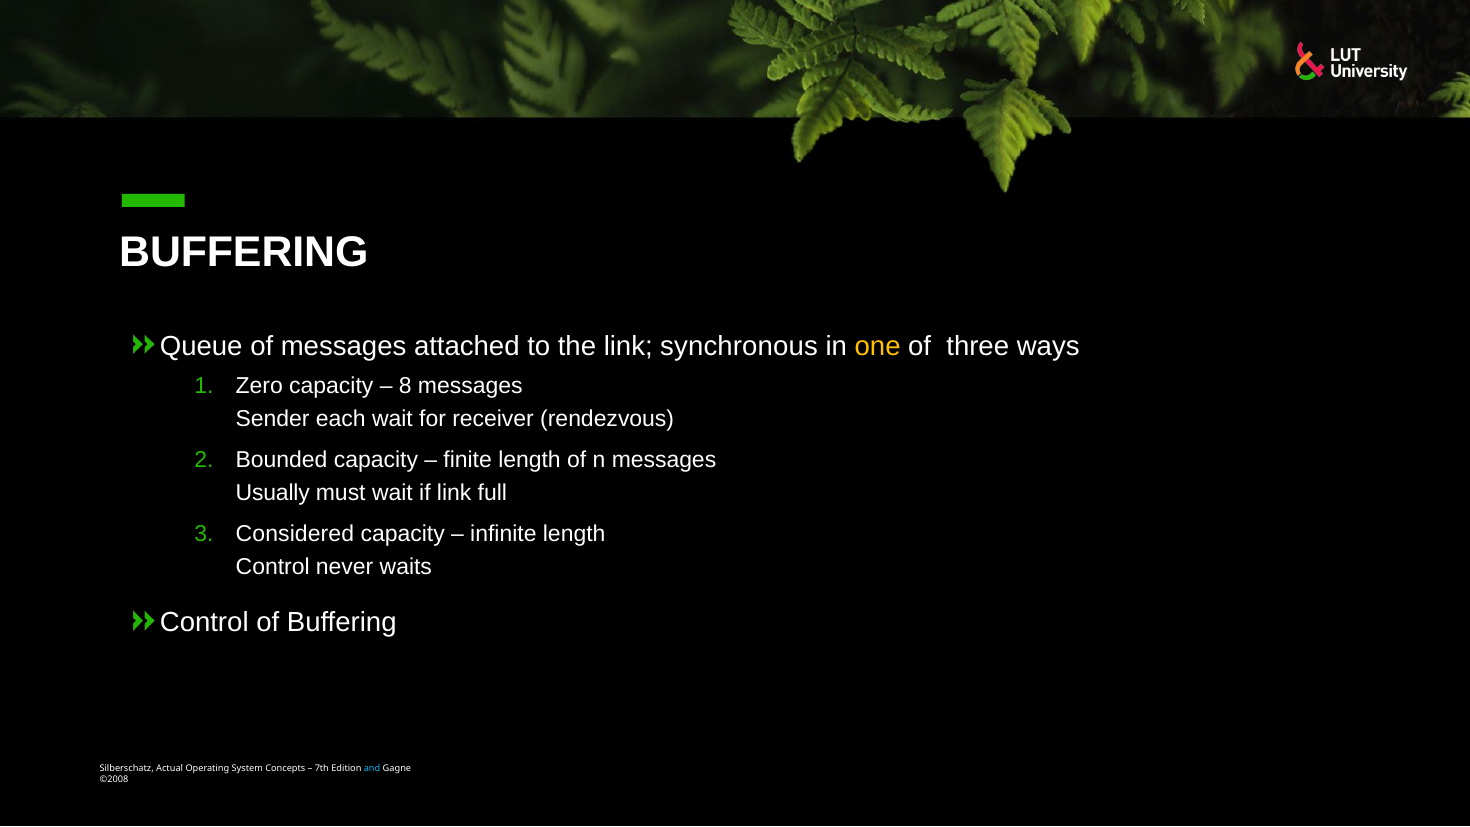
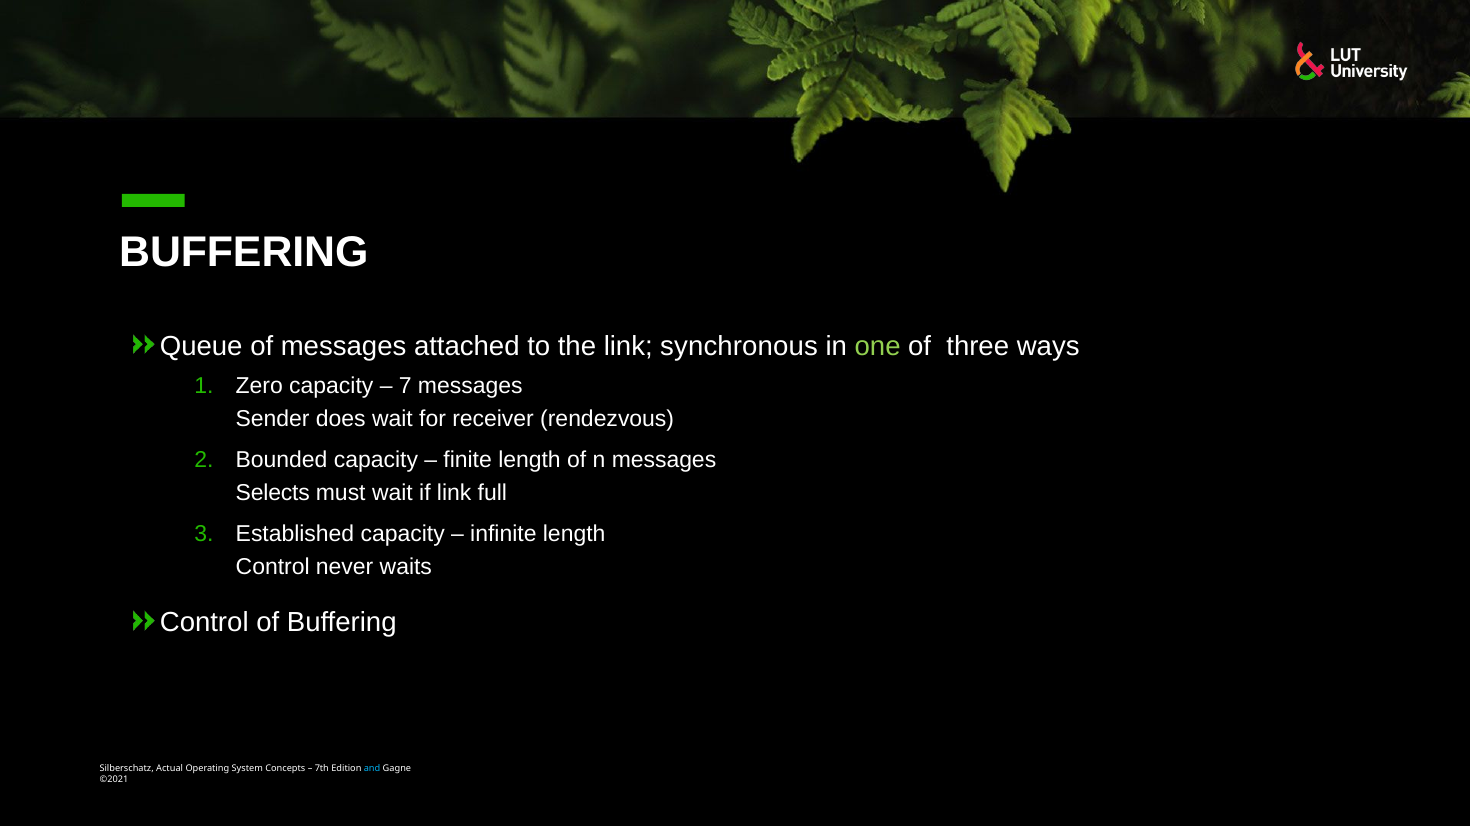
one colour: yellow -> light green (878, 346)
8: 8 -> 7 (405, 386)
each: each -> does (341, 419)
Usually: Usually -> Selects (273, 493)
Considered: Considered -> Established (295, 534)
©2008: ©2008 -> ©2021 (114, 779)
